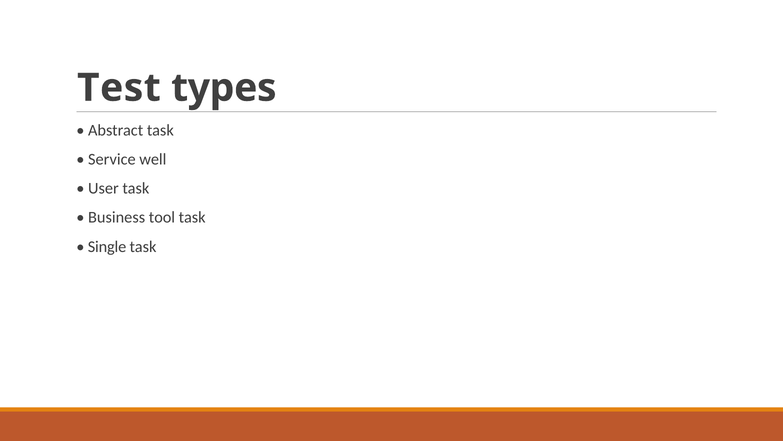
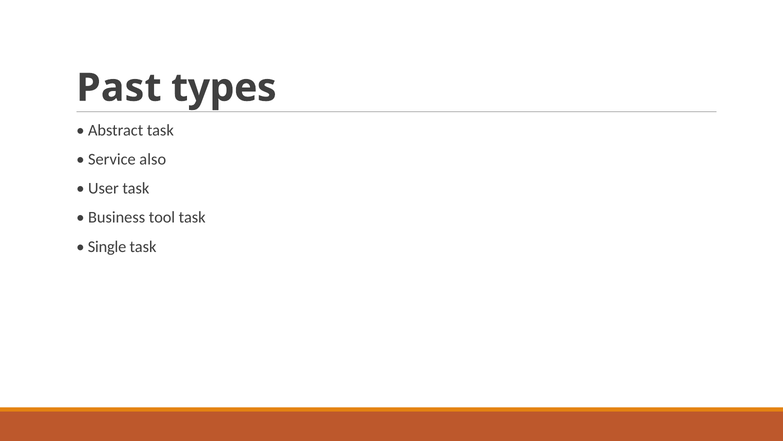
Test: Test -> Past (119, 88)
well: well -> also (153, 159)
